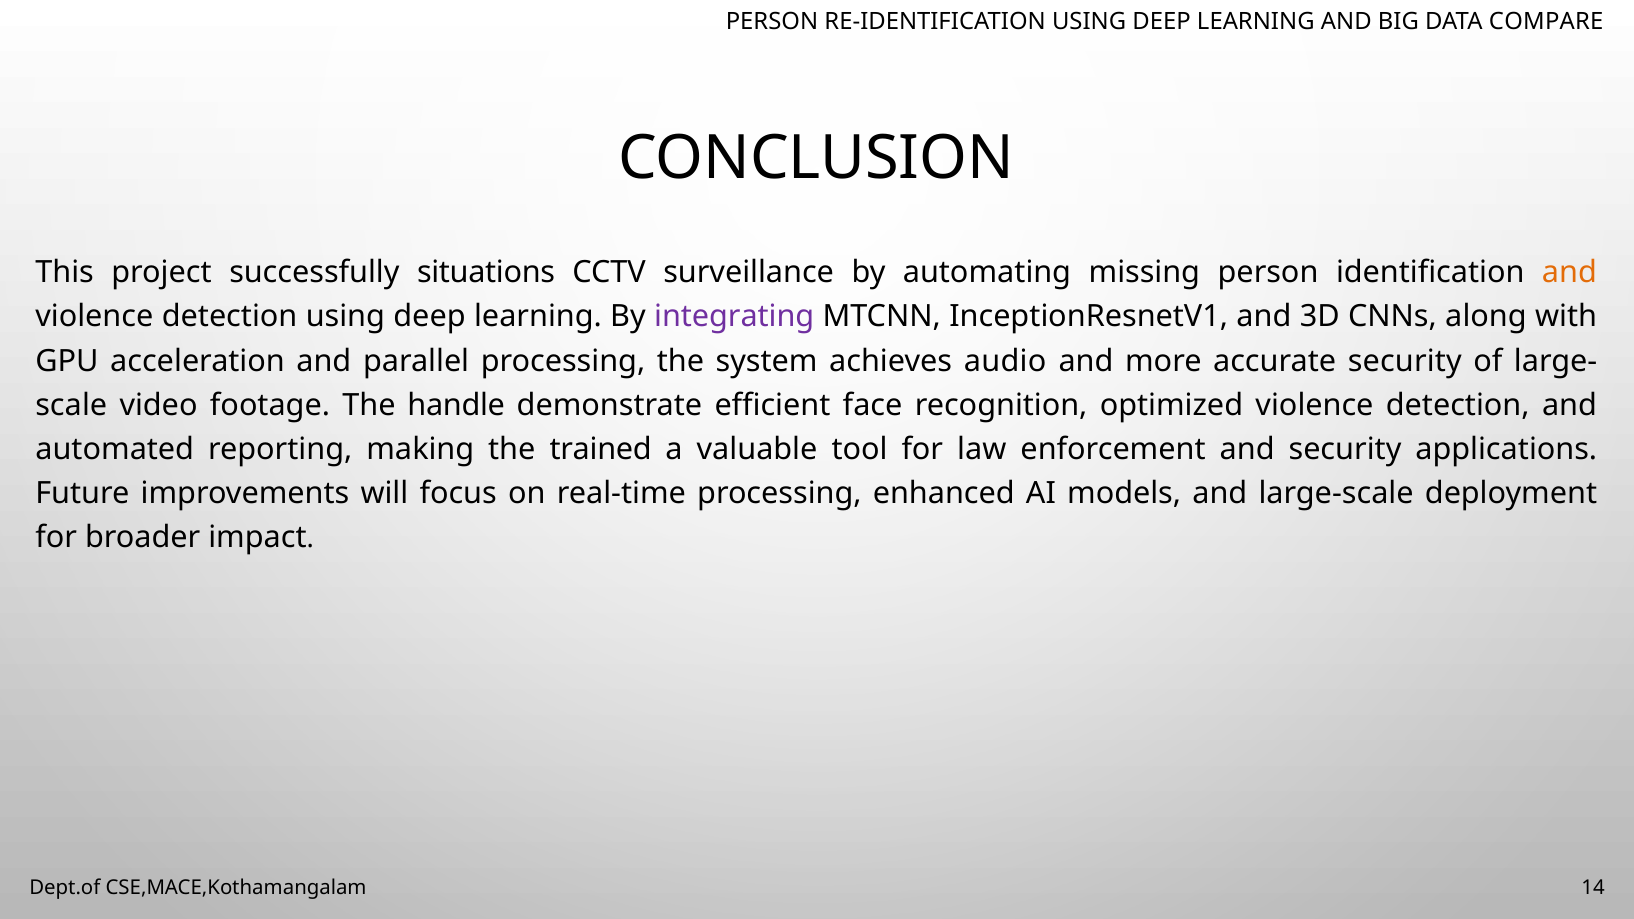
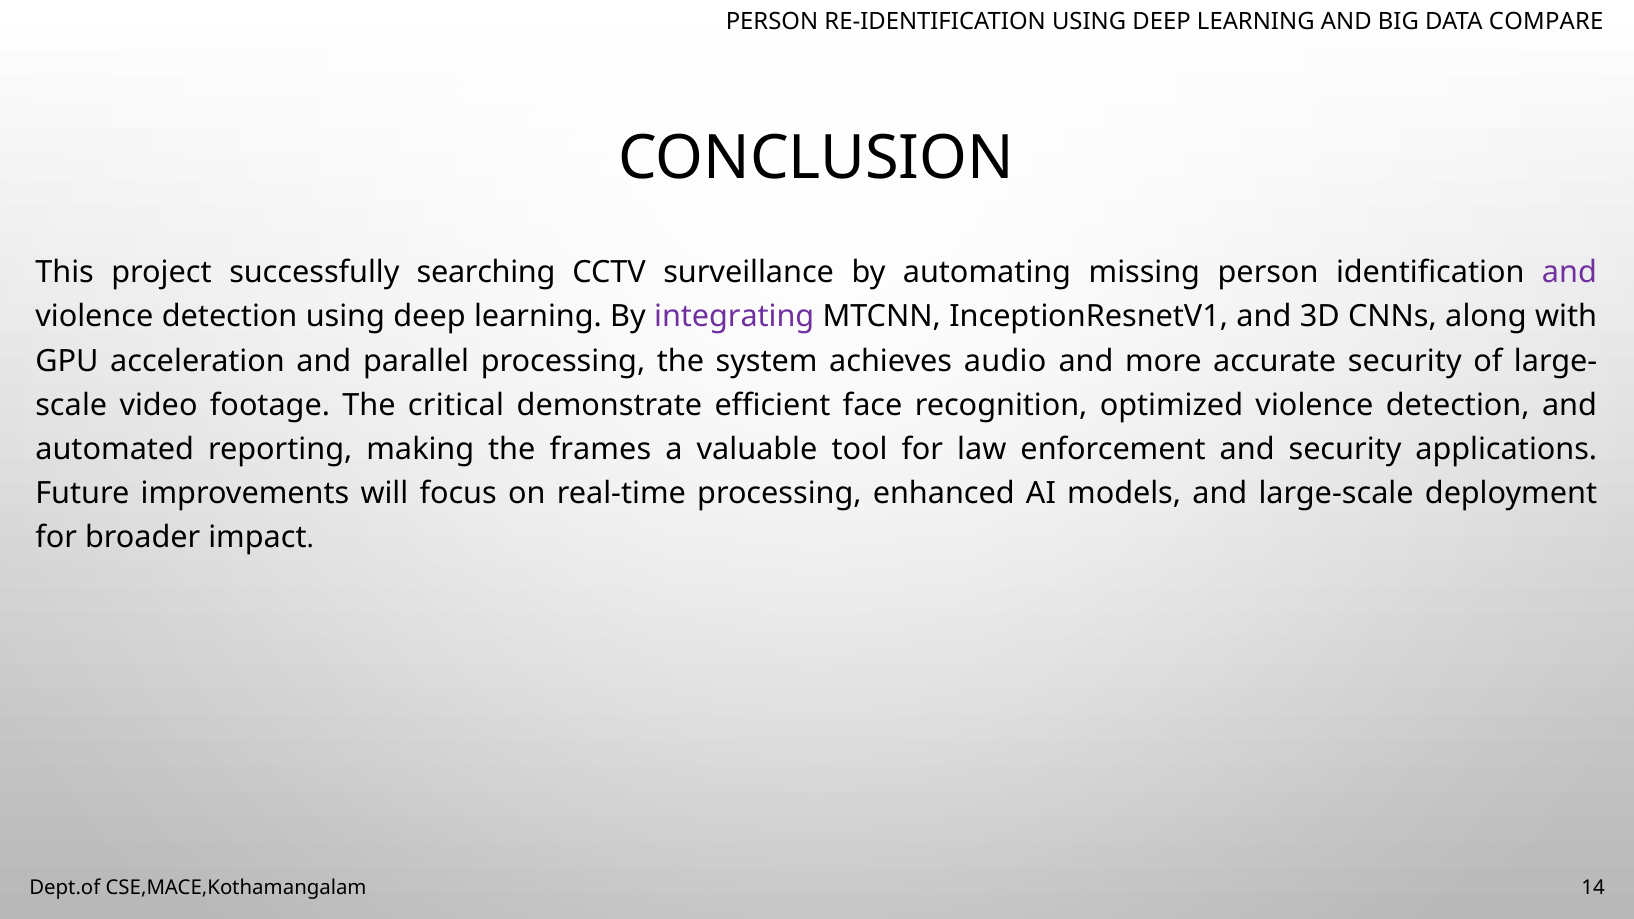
situations: situations -> searching (486, 273)
and colour: orange -> purple (1569, 273)
handle: handle -> critical (456, 405)
trained: trained -> frames (600, 449)
